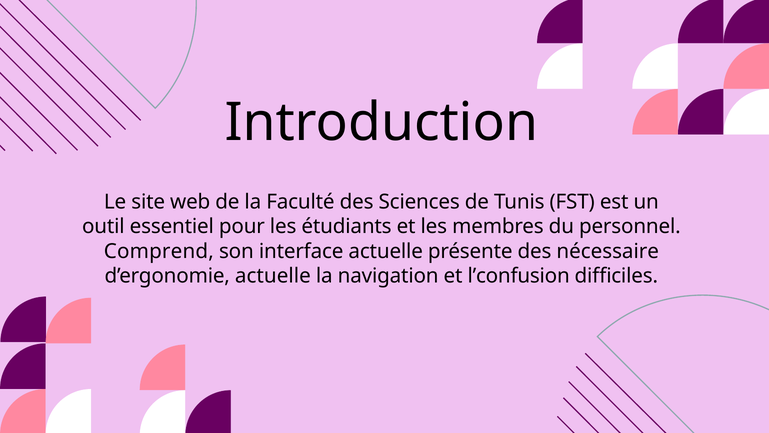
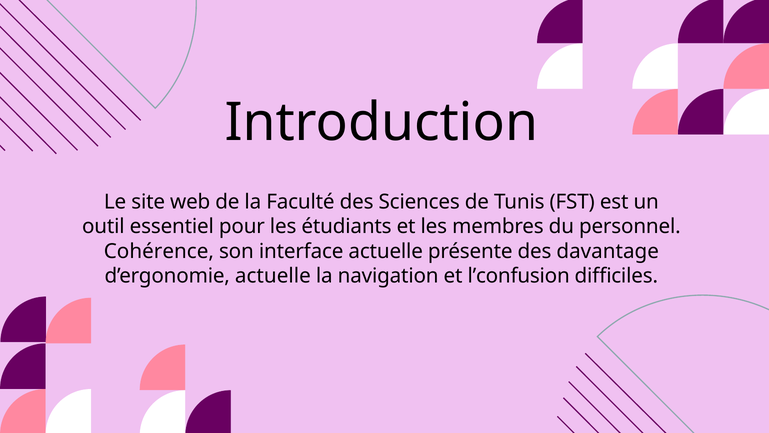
Comprend: Comprend -> Cohérence (159, 251)
nécessaire: nécessaire -> davantage (608, 251)
